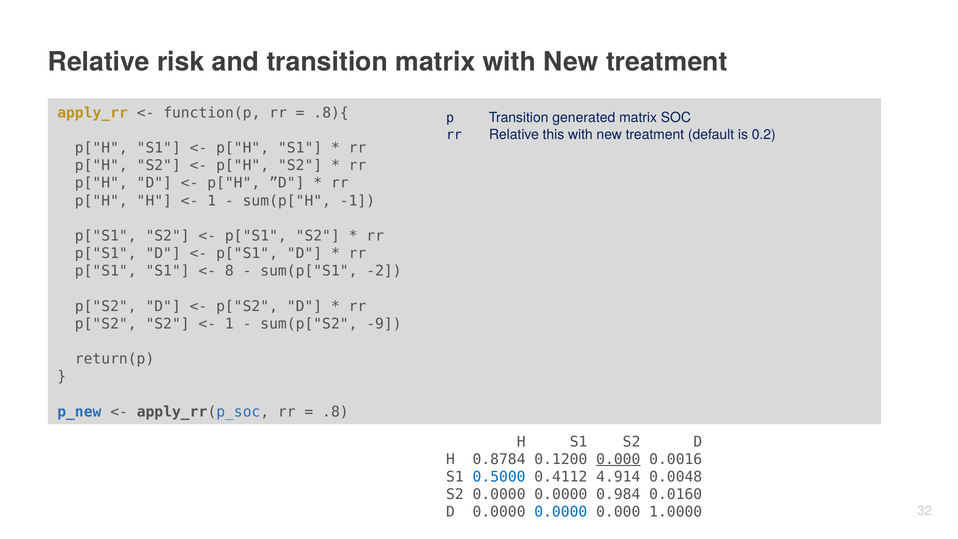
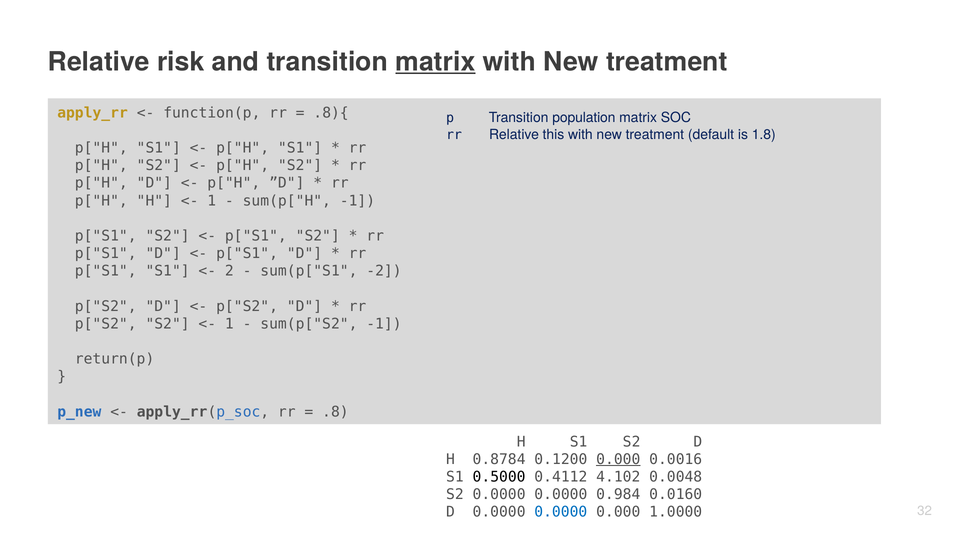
matrix underline: none -> present (435, 62)
generated: generated -> population (584, 118)
0.2: 0.2 -> 1.8 (764, 134)
8: 8 -> 2 (229, 271)
sum(p["S2 -9: -9 -> -1 (384, 324)
0.5000 colour: blue -> black (499, 477)
4.914: 4.914 -> 4.102 (618, 477)
